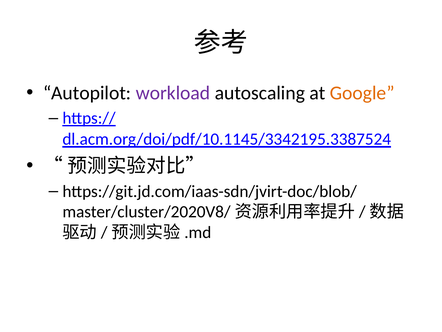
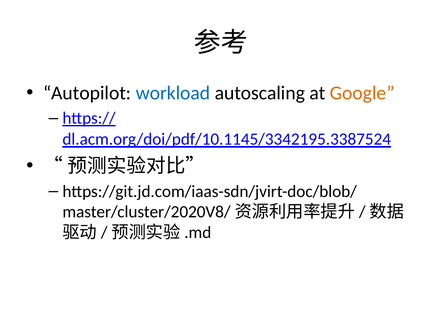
workload colour: purple -> blue (173, 93)
